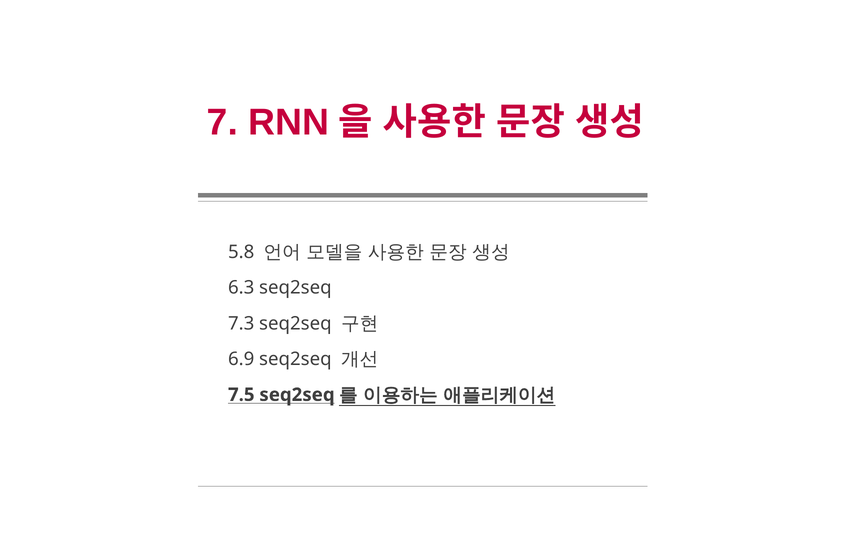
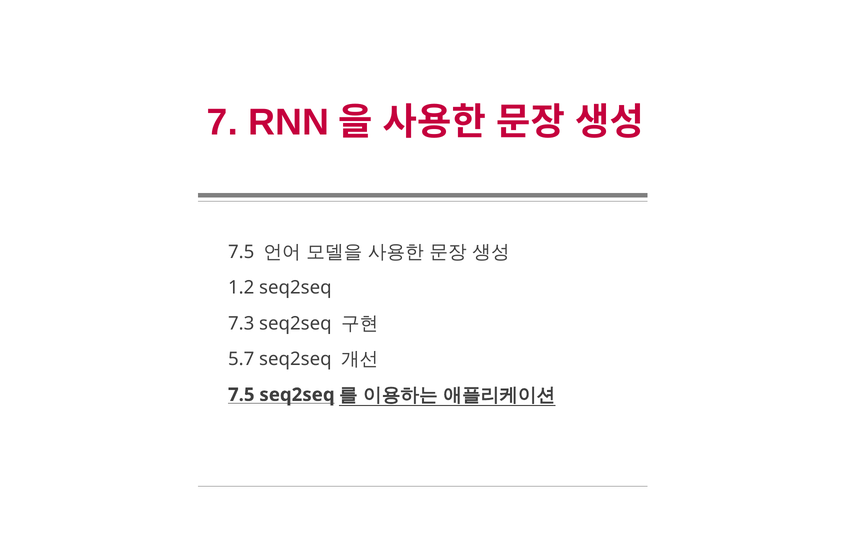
5.8: 5.8 -> 7.5 (241, 252)
6.3: 6.3 -> 1.2 (241, 288)
6.9: 6.9 -> 5.7 (241, 359)
